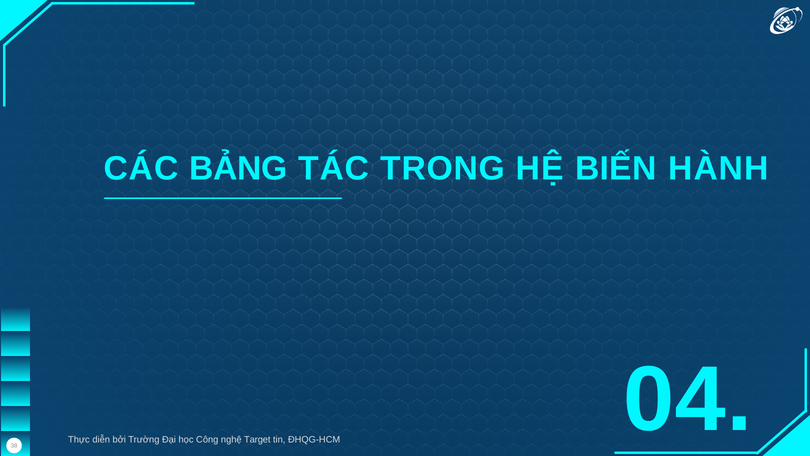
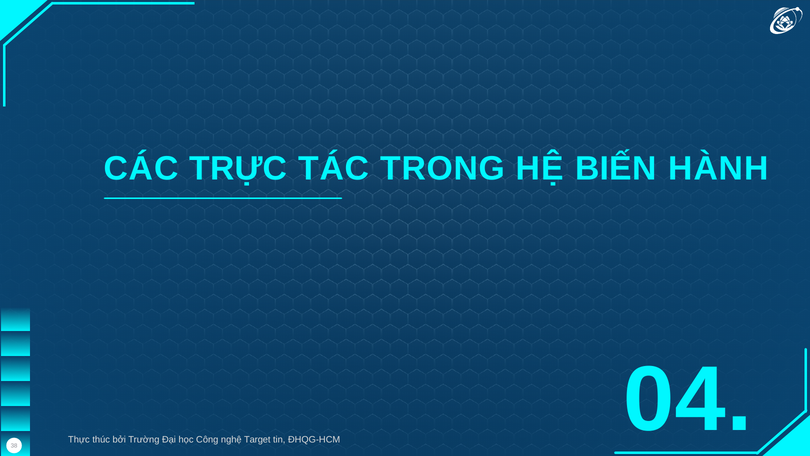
BẢNG: BẢNG -> TRỰC (238, 168)
diễn: diễn -> thúc (101, 439)
